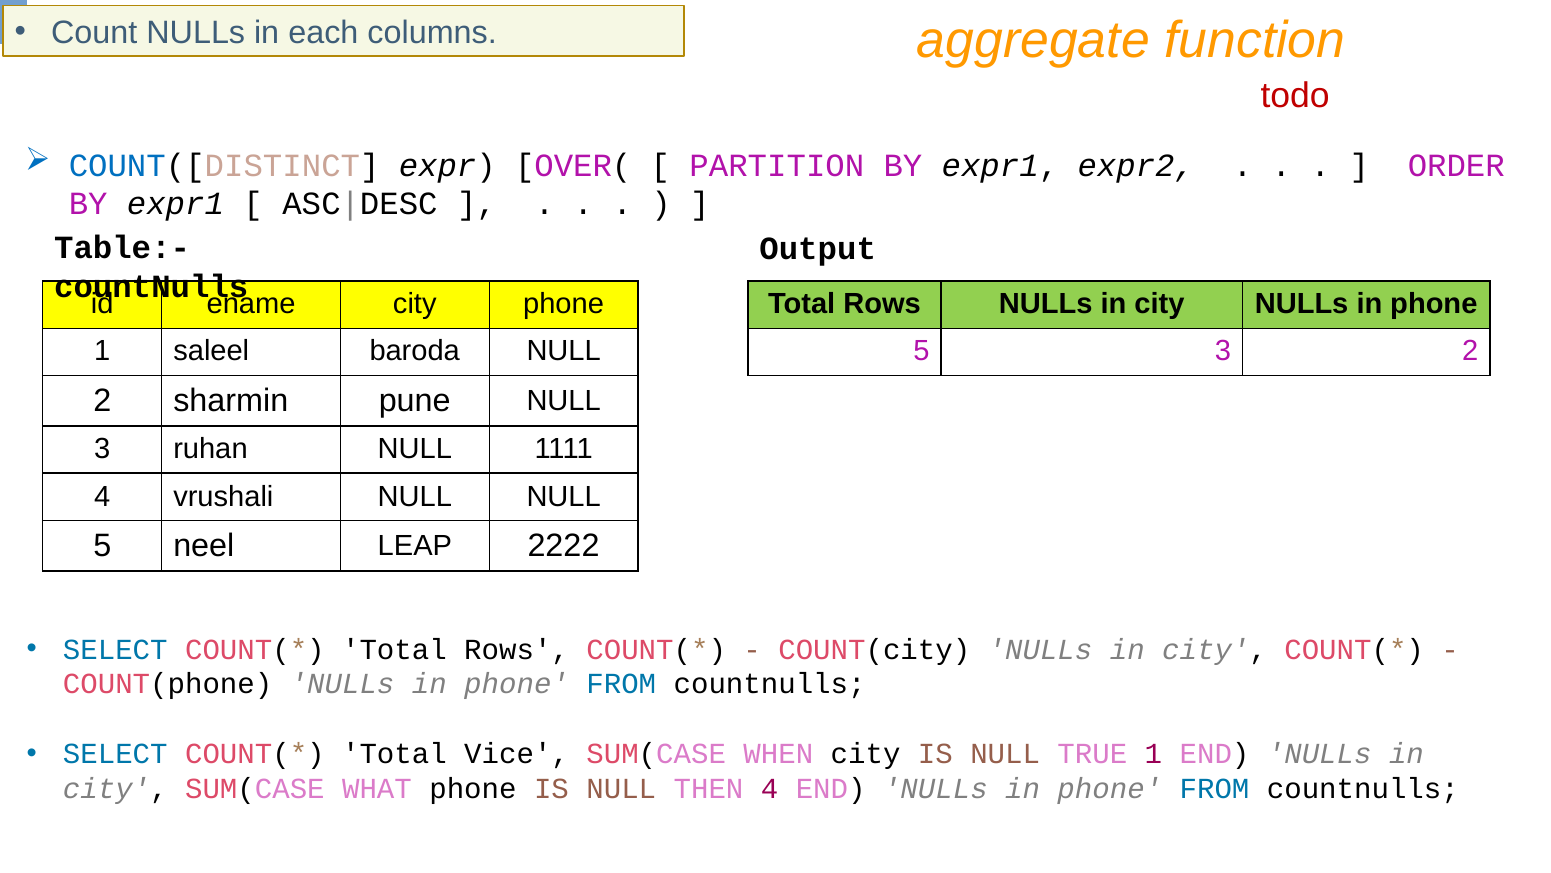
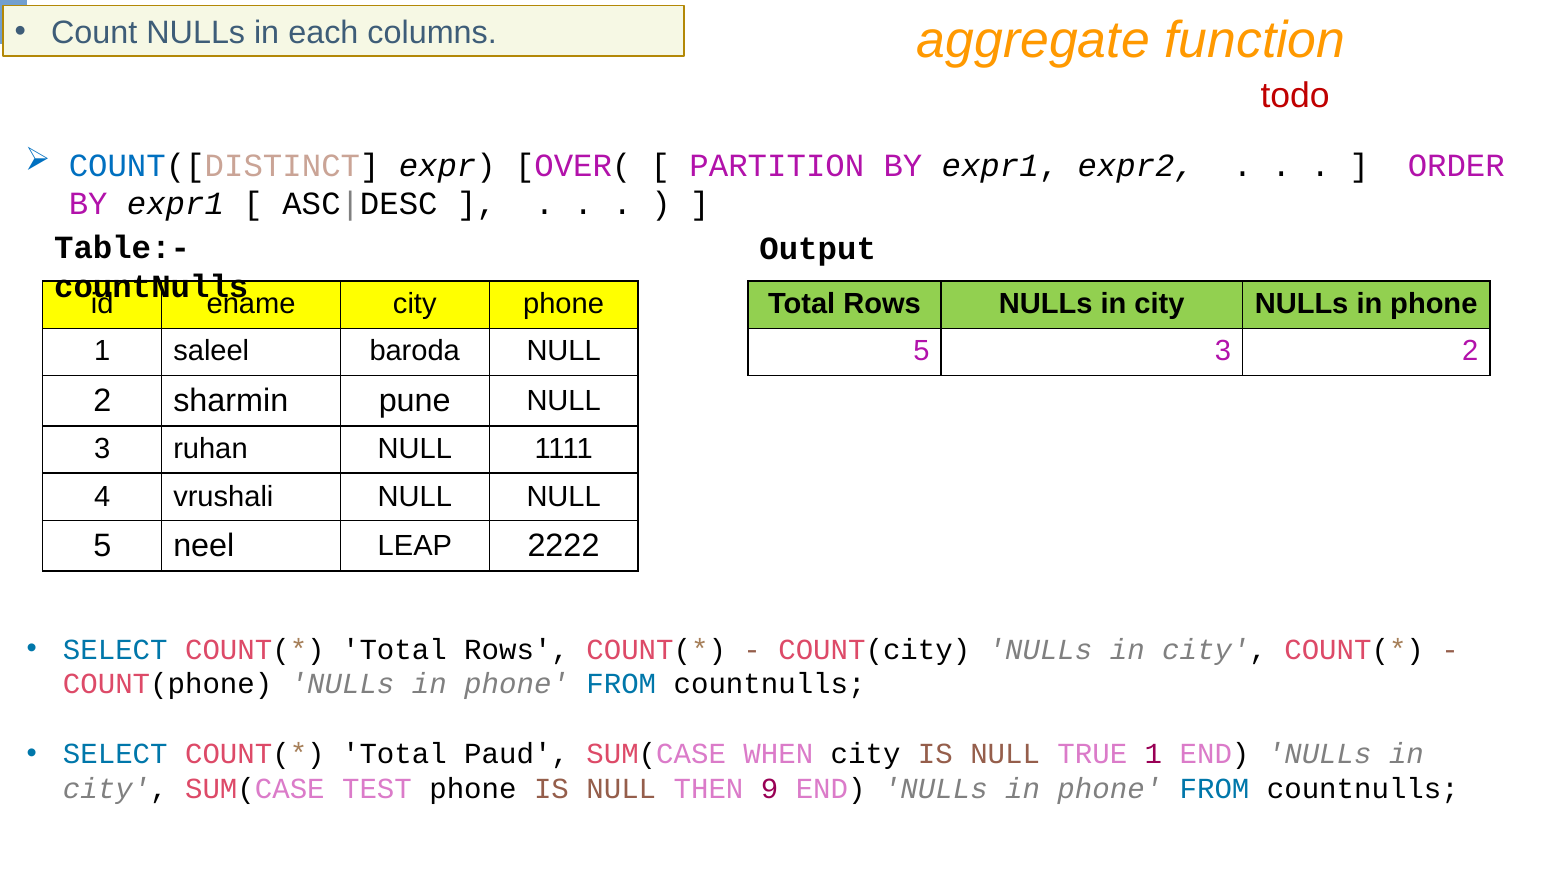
Vice: Vice -> Paud (517, 754)
WHAT: WHAT -> TEST (377, 789)
THEN 4: 4 -> 9 (770, 789)
